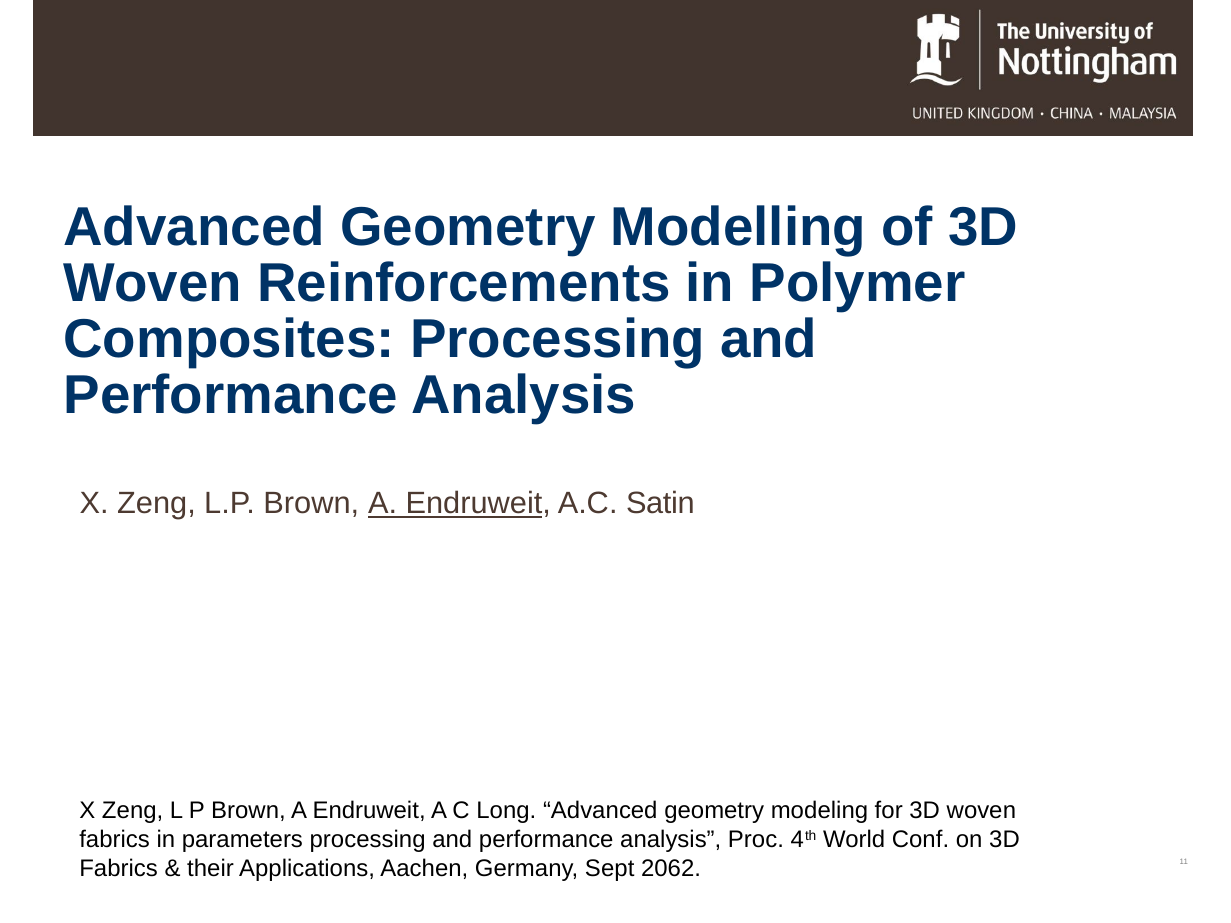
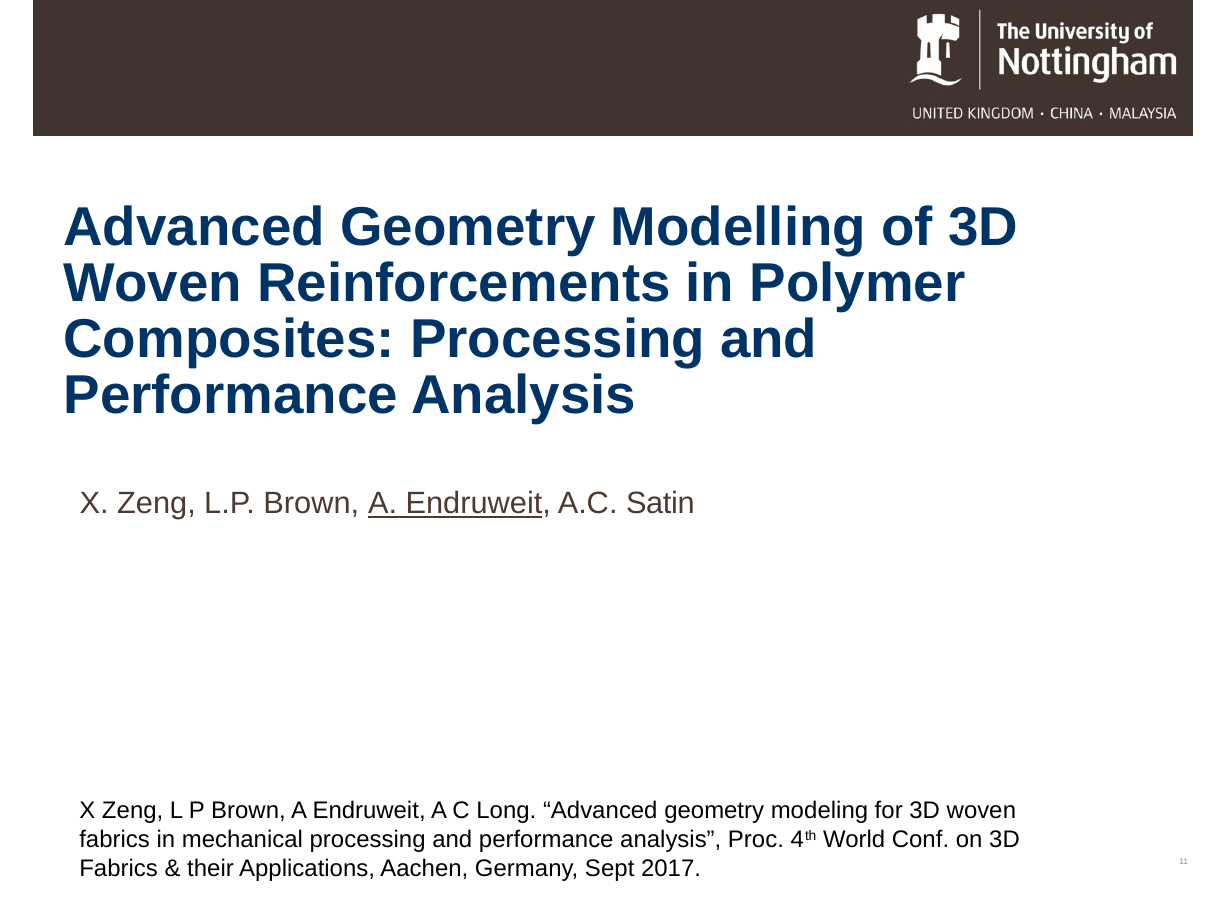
parameters: parameters -> mechanical (242, 840)
2062: 2062 -> 2017 (671, 869)
